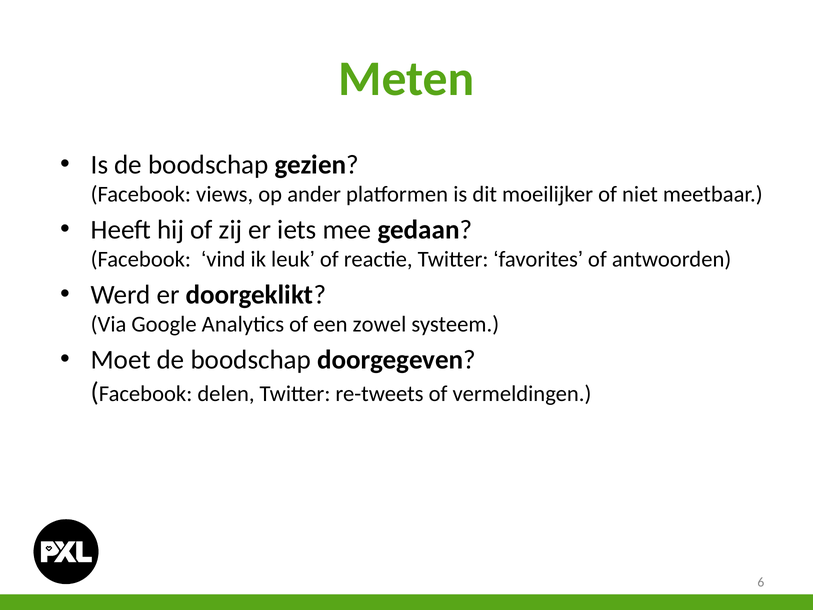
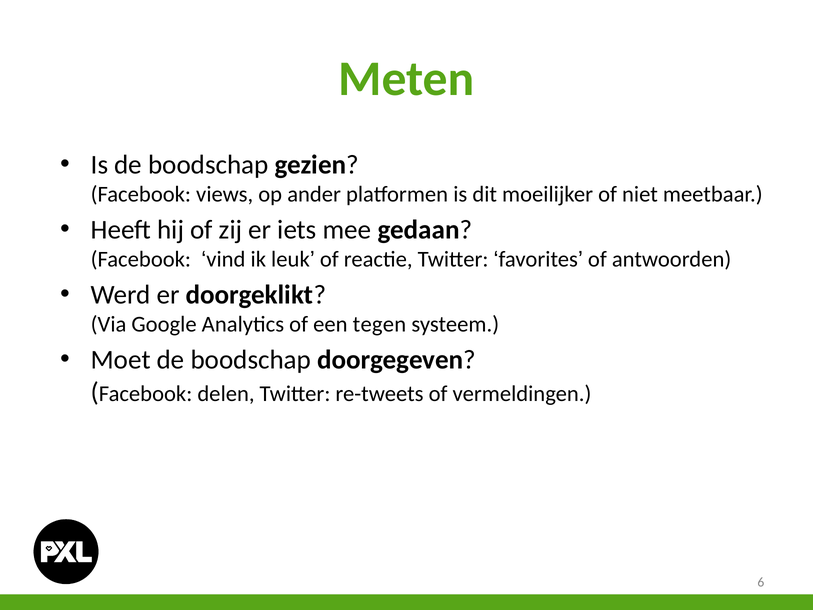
zowel: zowel -> tegen (379, 324)
